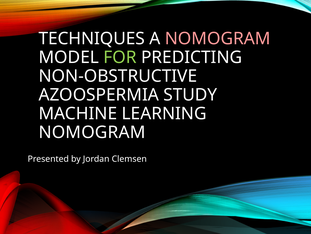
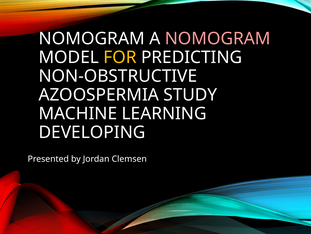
TECHNIQUES: TECHNIQUES -> NOMOGRAM (92, 39)
FOR colour: light green -> yellow (120, 57)
NOMOGRAM: NOMOGRAM -> DEVELOPING (92, 132)
